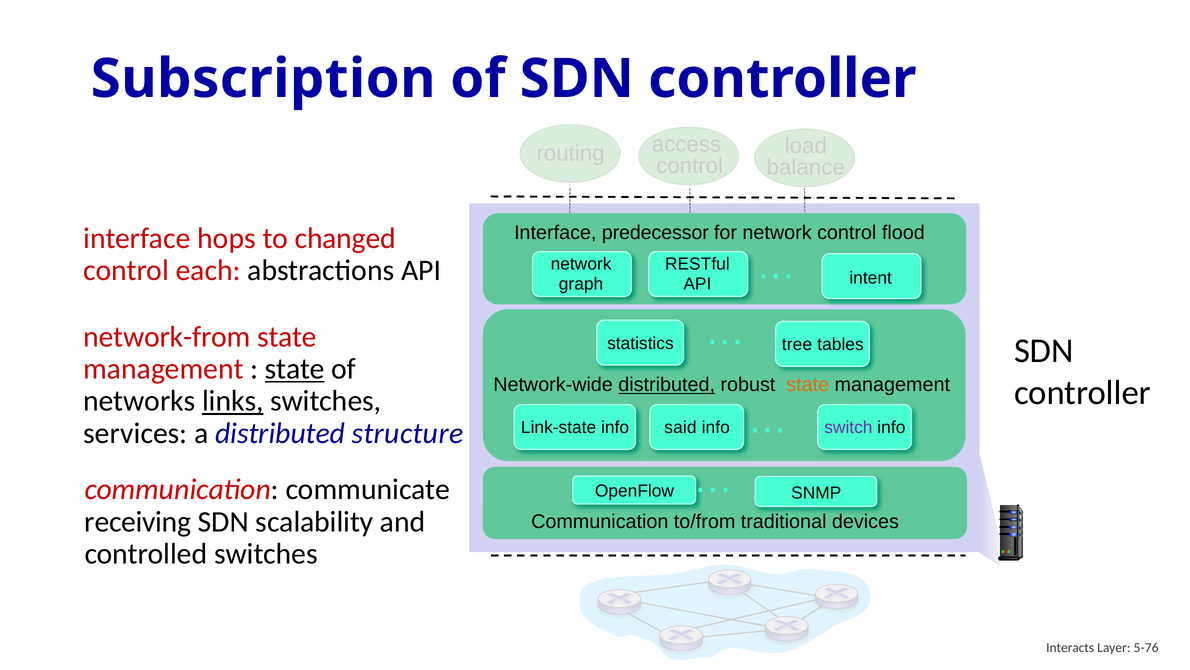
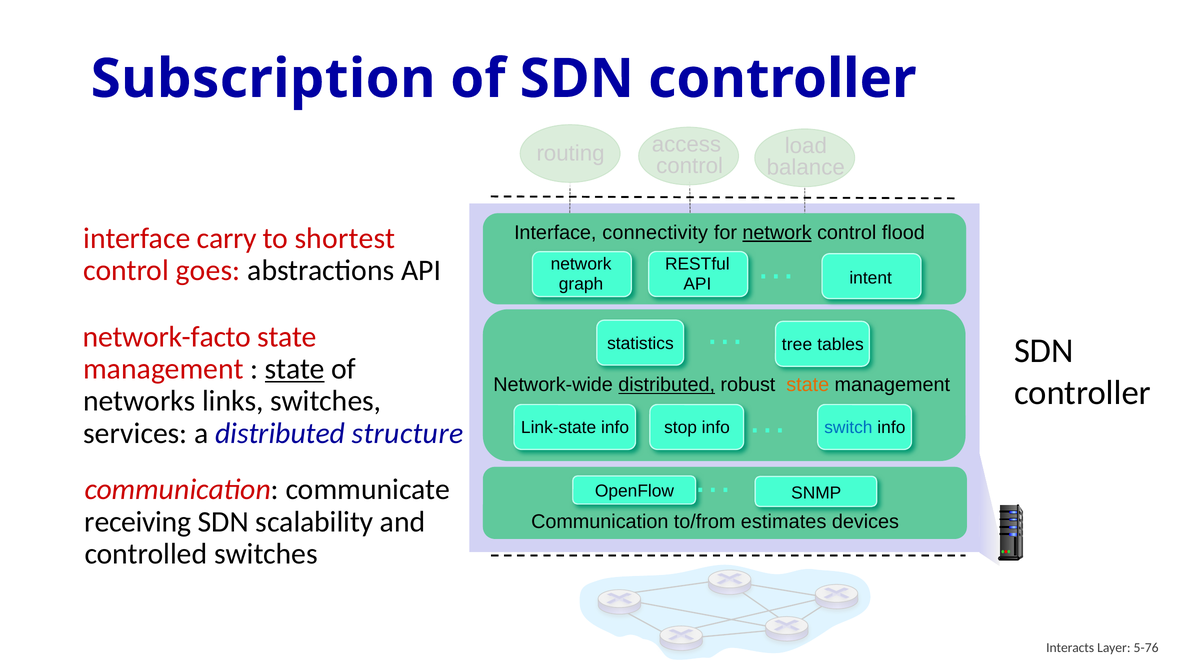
predecessor: predecessor -> connectivity (655, 233)
network underline: none -> present (777, 233)
hops: hops -> carry (227, 238)
changed: changed -> shortest (345, 238)
each: each -> goes (208, 270)
network-from: network-from -> network-facto (167, 336)
links underline: present -> none (233, 401)
said: said -> stop (681, 427)
switch colour: purple -> blue (848, 427)
traditional: traditional -> estimates (784, 521)
